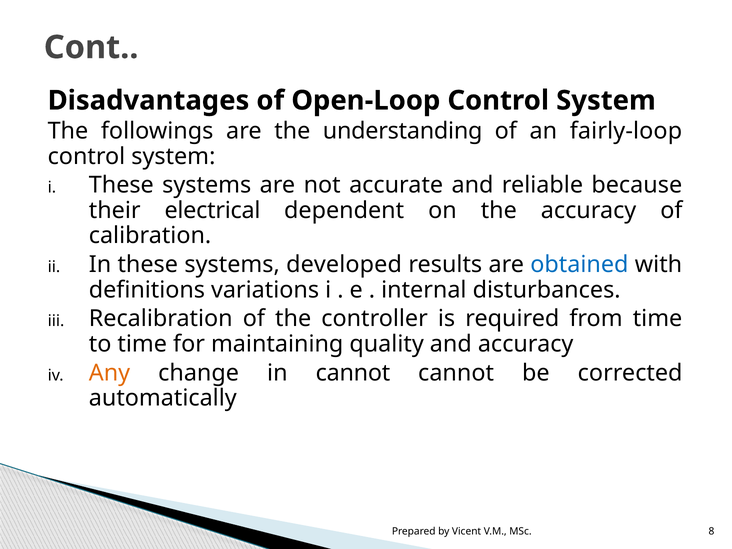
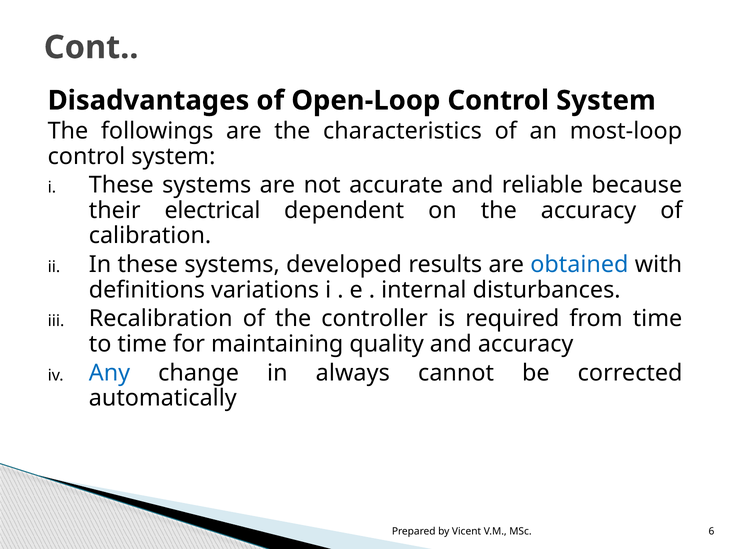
understanding: understanding -> characteristics (402, 131)
fairly-loop: fairly-loop -> most-loop (626, 131)
Any colour: orange -> blue (109, 373)
in cannot: cannot -> always (353, 373)
8: 8 -> 6 (711, 532)
